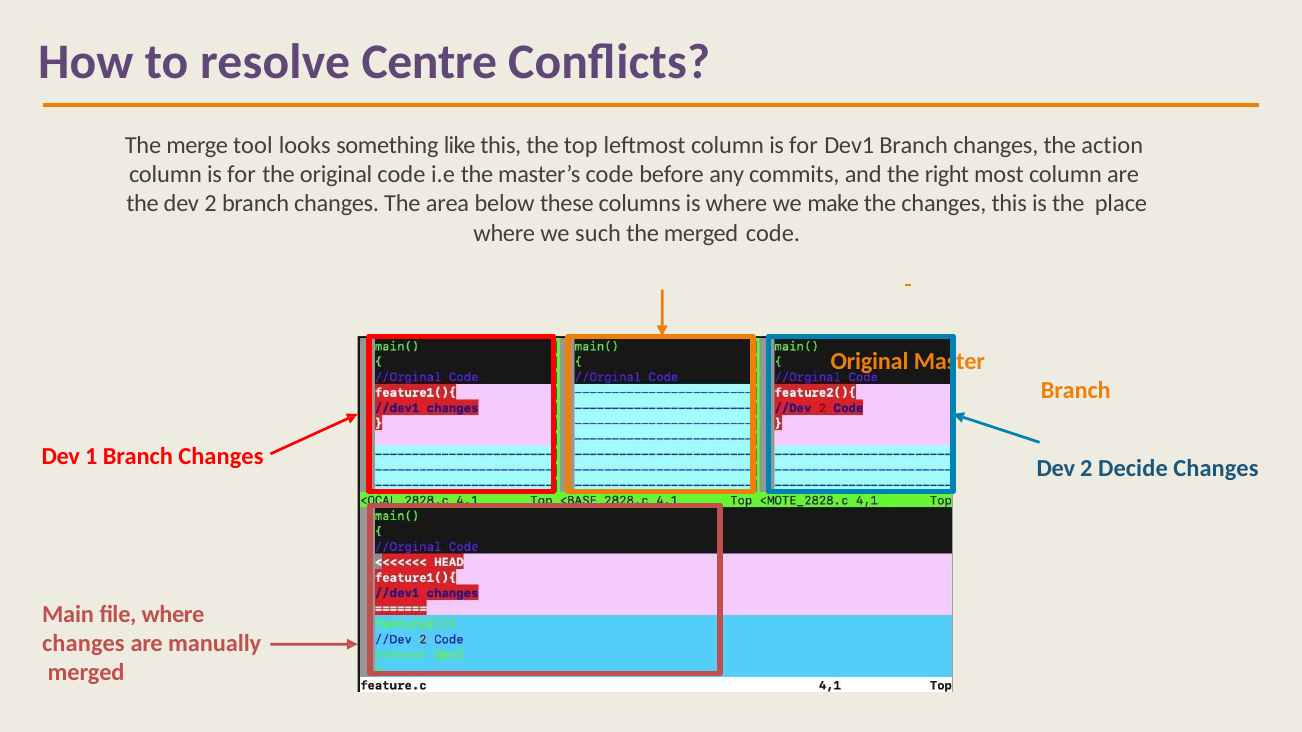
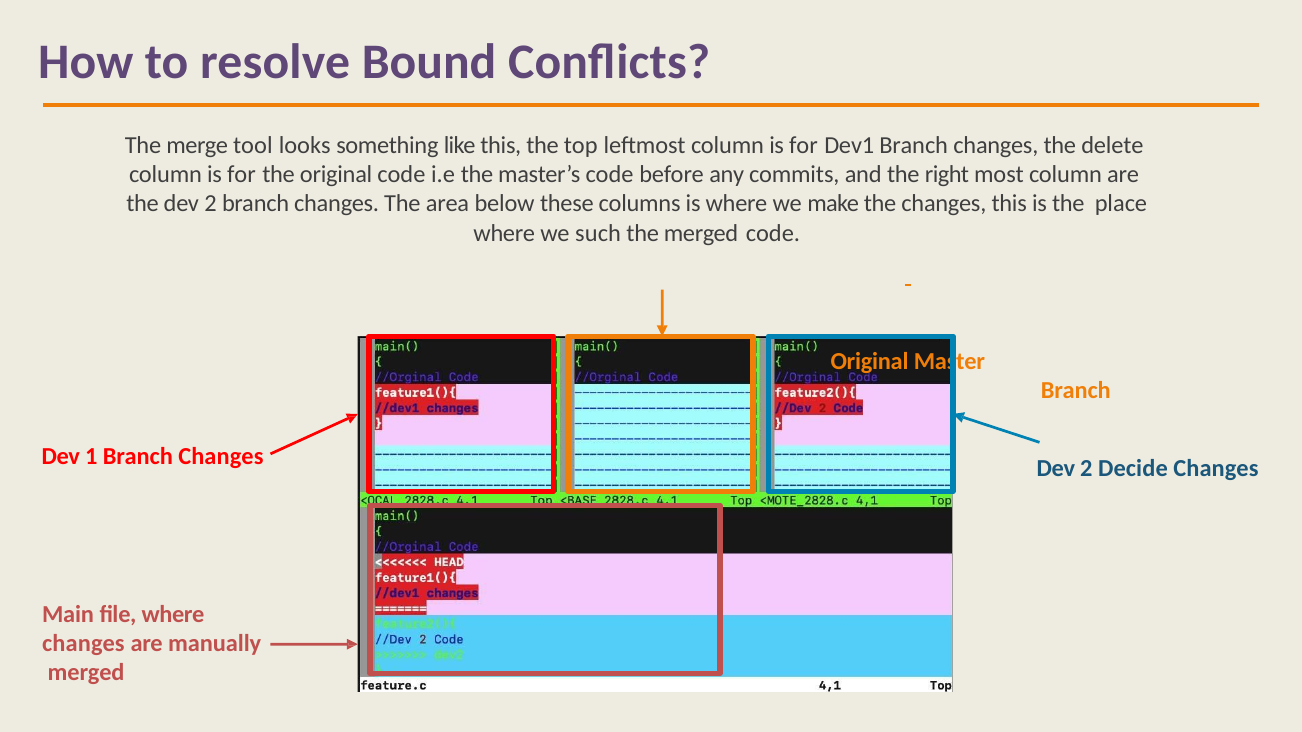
Centre: Centre -> Bound (429, 62)
action: action -> delete (1112, 145)
